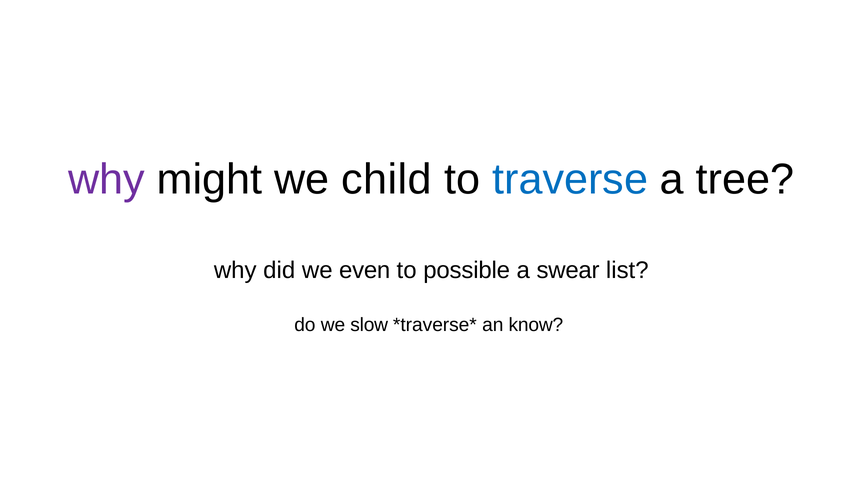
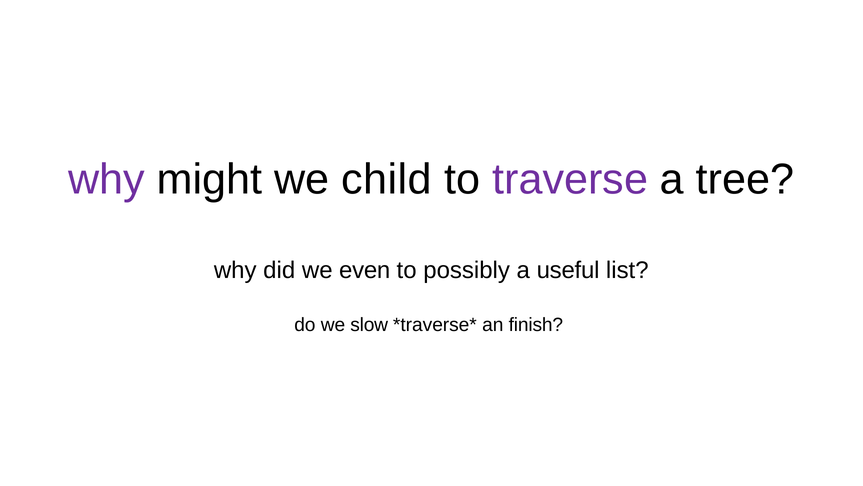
traverse colour: blue -> purple (570, 180)
possible: possible -> possibly (467, 270)
swear: swear -> useful (568, 270)
know: know -> finish (536, 325)
